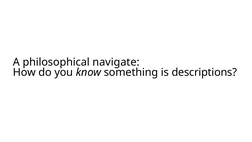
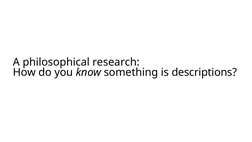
navigate: navigate -> research (116, 62)
